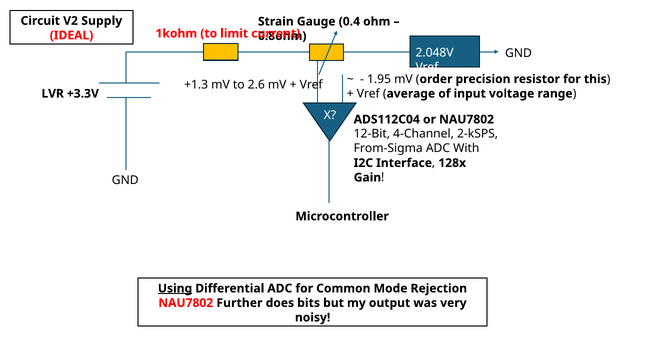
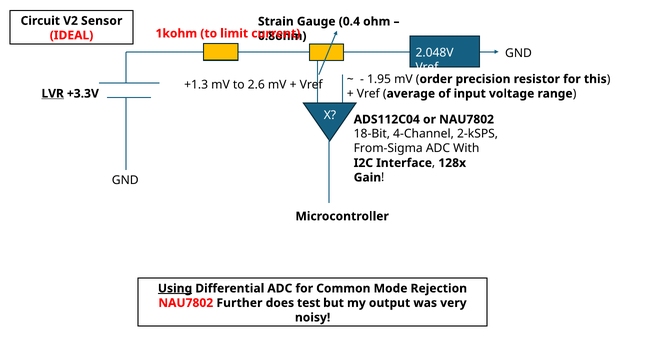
Supply: Supply -> Sensor (102, 21)
LVR underline: none -> present (53, 94)
12-Bit: 12-Bit -> 18-Bit (372, 134)
bits: bits -> test (309, 303)
